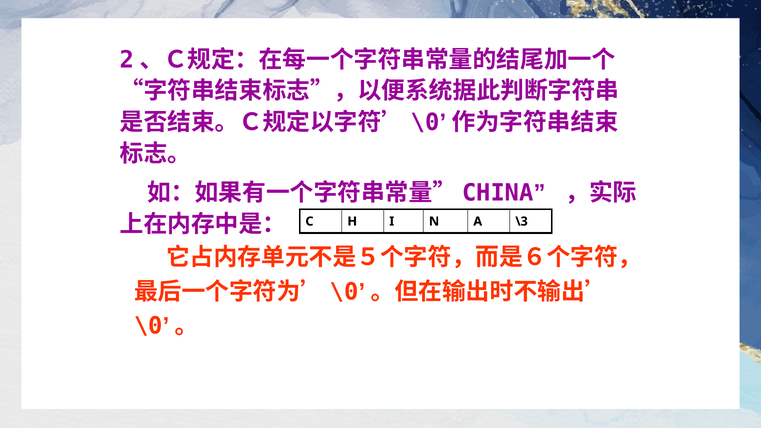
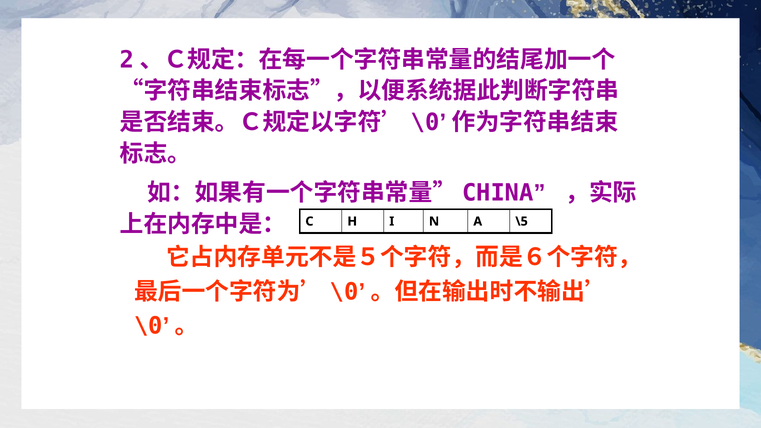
\3: \3 -> \5 (522, 221)
